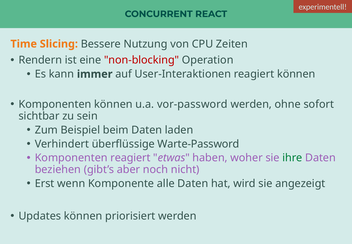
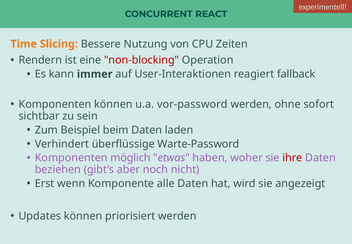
reagiert können: können -> fallback (296, 74)
Komponenten reagiert: reagiert -> möglich (130, 158)
ihre colour: green -> red (292, 158)
